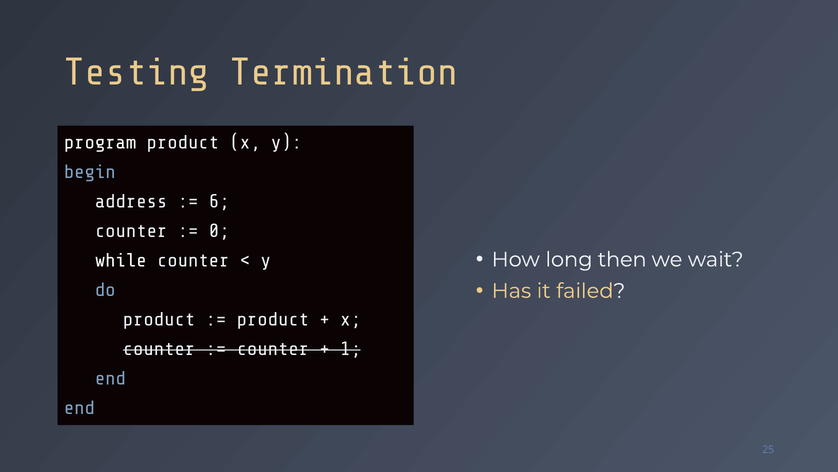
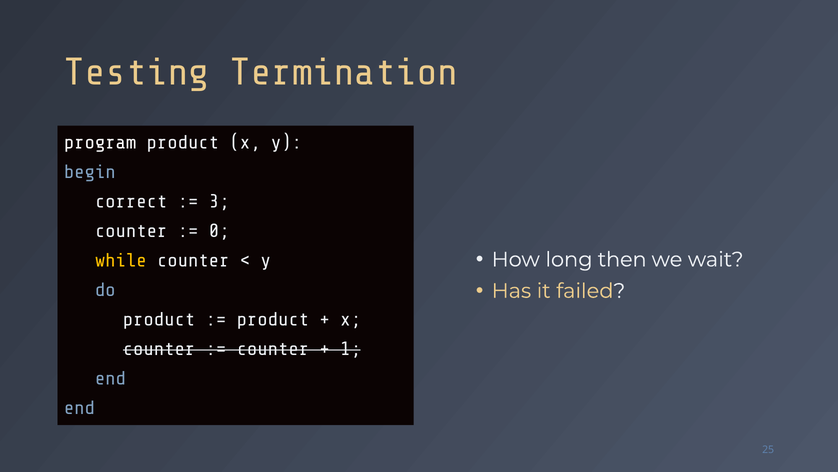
address: address -> correct (131, 201)
6: 6 -> 3 (219, 201)
while colour: white -> yellow (121, 260)
